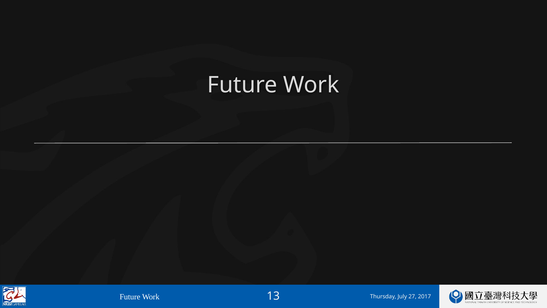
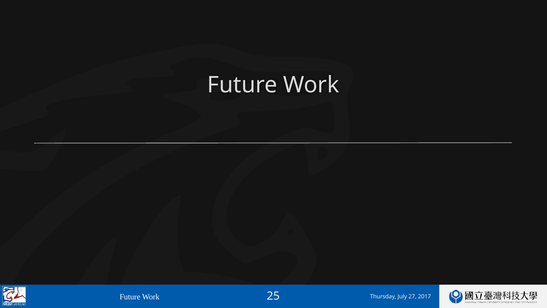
13: 13 -> 25 (273, 296)
